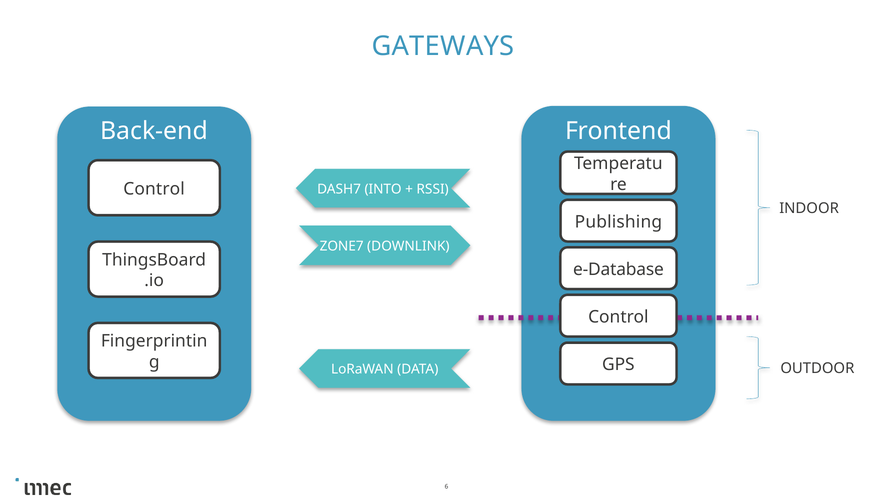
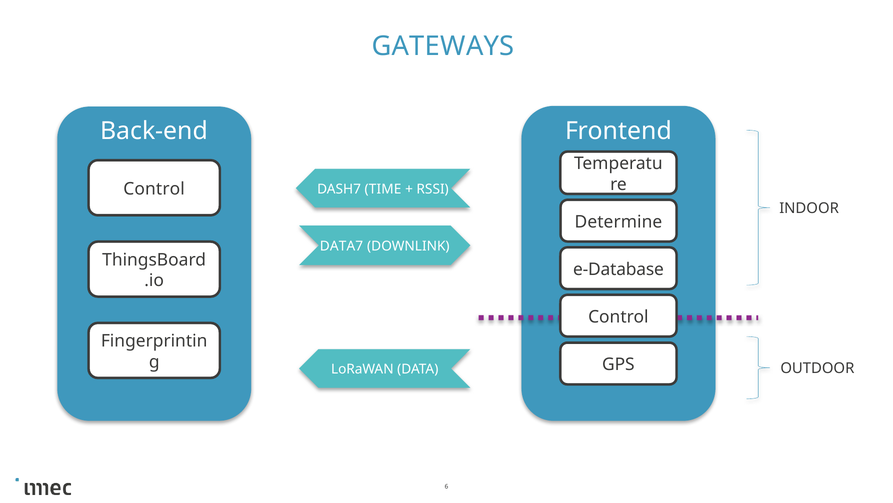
INTO: INTO -> TIME (383, 189)
Publishing: Publishing -> Determine (618, 222)
ZONE7: ZONE7 -> DATA7 (342, 246)
